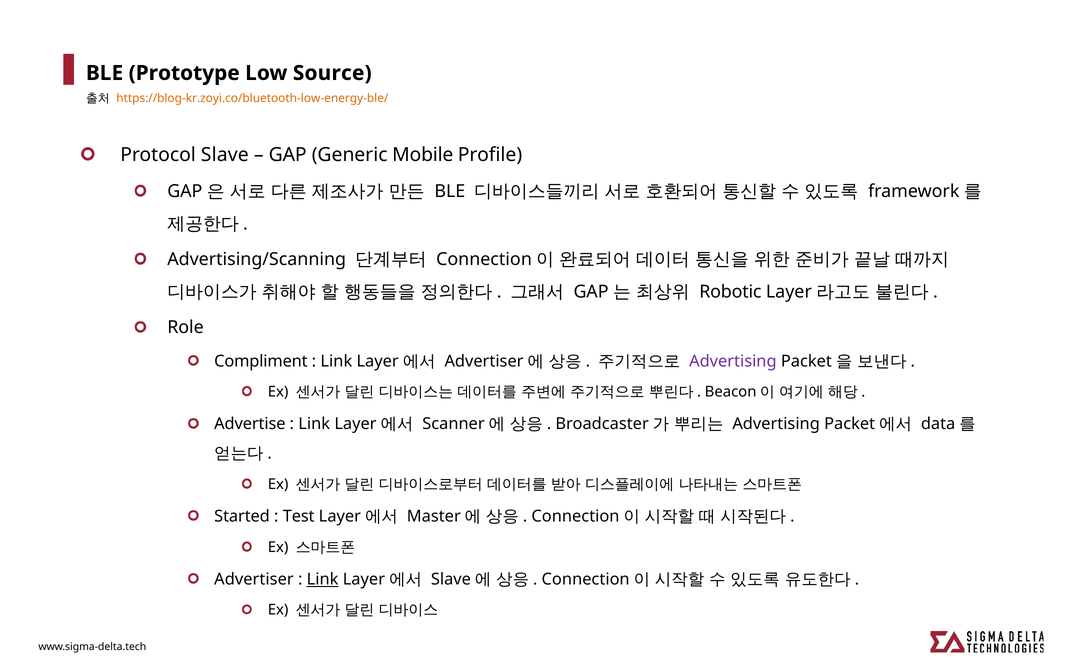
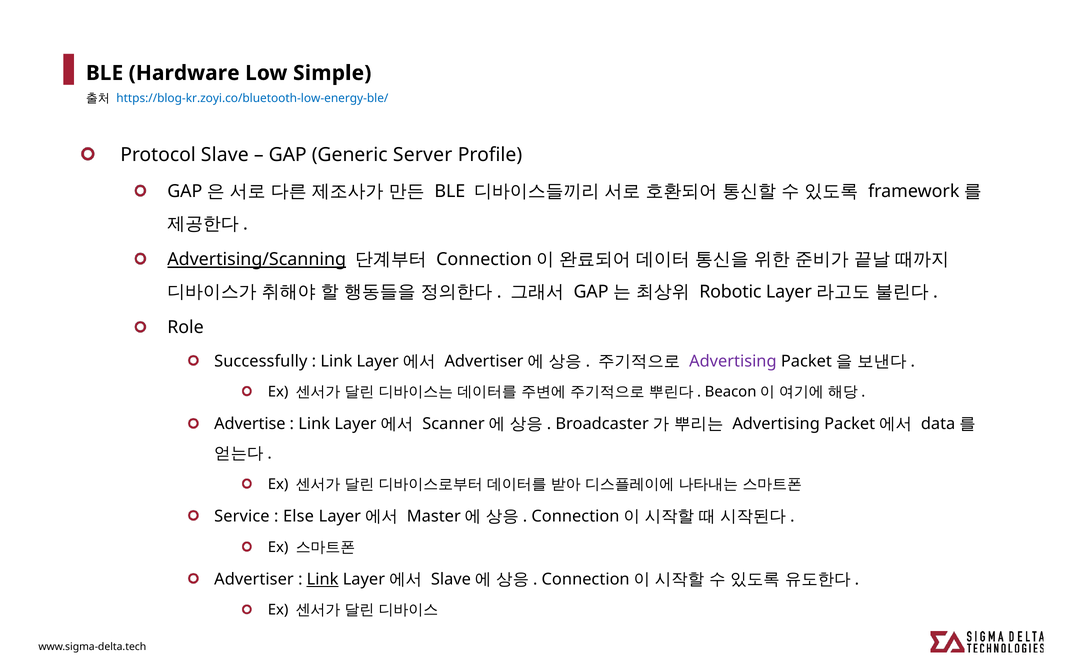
Prototype: Prototype -> Hardware (184, 73)
Source: Source -> Simple (332, 73)
https://blog-kr.zoyi.co/bluetooth-low-energy-ble/ colour: orange -> blue (252, 98)
Mobile: Mobile -> Server (423, 155)
Advertising/Scanning underline: none -> present (257, 259)
Compliment: Compliment -> Successfully (261, 361)
Started: Started -> Service (242, 516)
Test: Test -> Else (299, 516)
